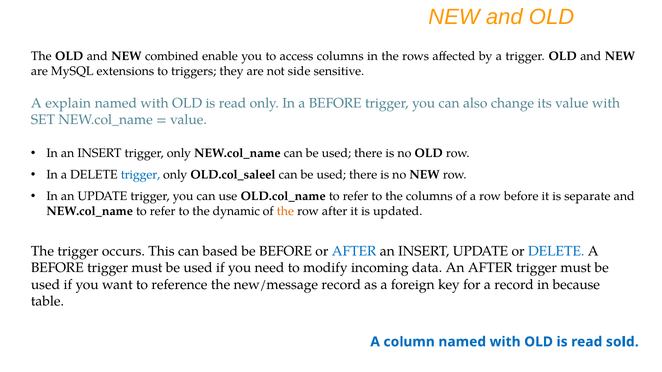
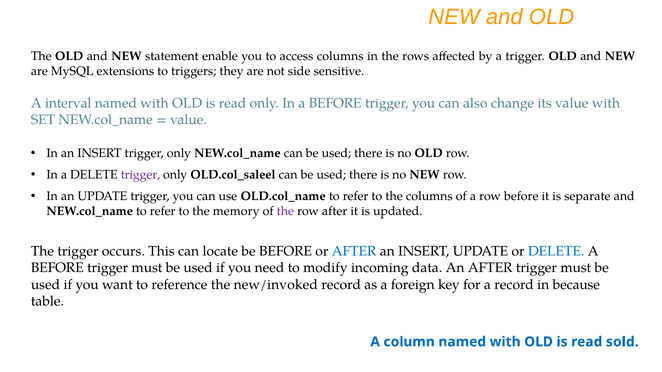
combined: combined -> statement (172, 56)
explain: explain -> interval (68, 103)
trigger colour: blue -> purple (140, 175)
dynamic: dynamic -> memory (236, 211)
the colour: orange -> purple (285, 211)
based: based -> locate (220, 252)
new/message: new/message -> new/invoked (276, 285)
